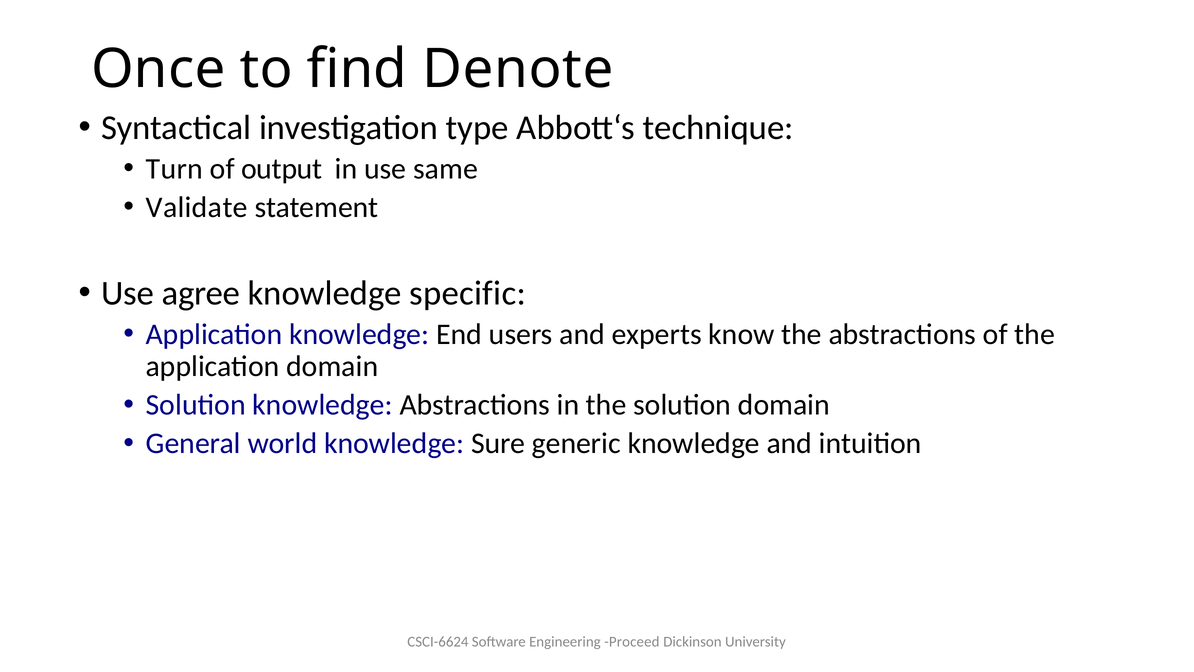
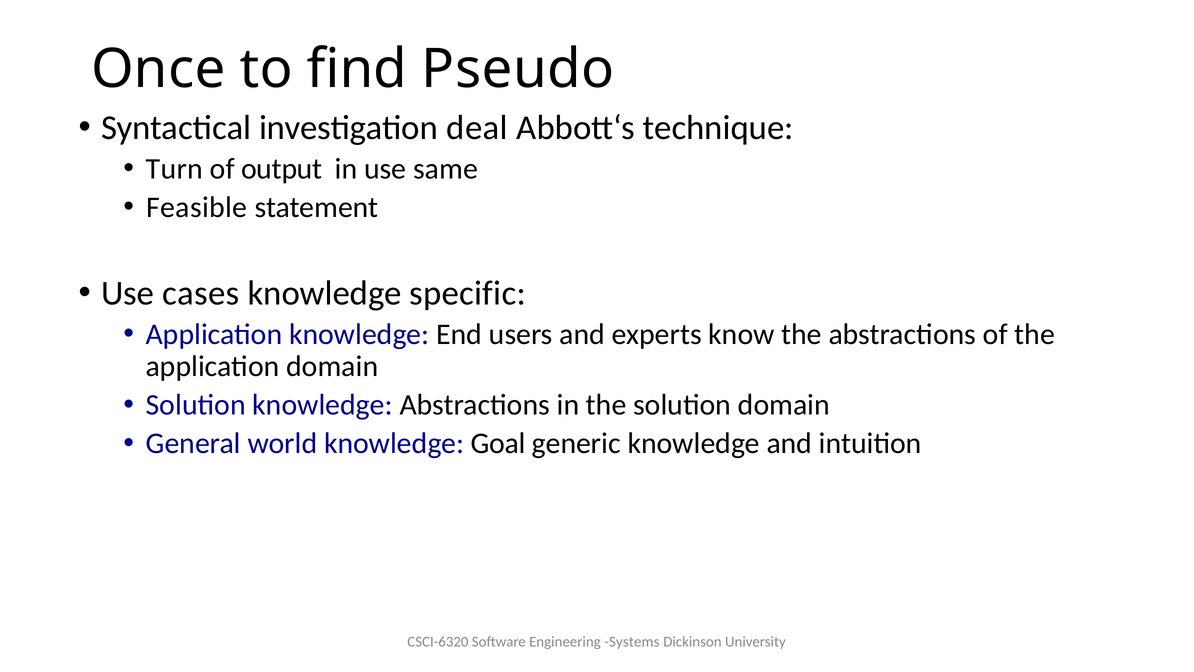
Denote: Denote -> Pseudo (518, 69)
type: type -> deal (477, 128)
Validate: Validate -> Feasible (197, 207)
agree: agree -> cases (201, 293)
Sure: Sure -> Goal (498, 443)
CSCI-6624: CSCI-6624 -> CSCI-6320 (438, 641)
Proceed: Proceed -> Systems (632, 641)
